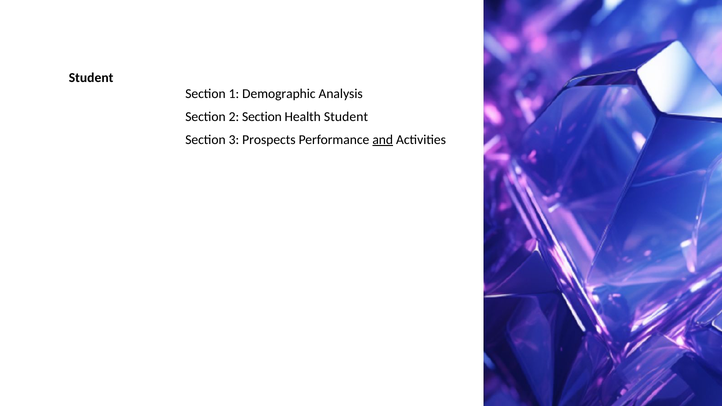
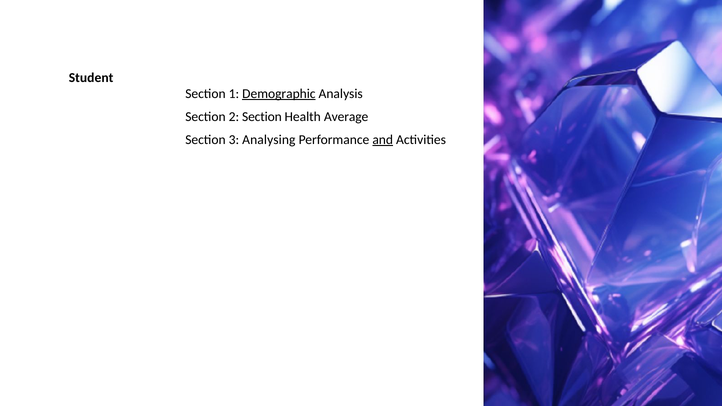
Demographic underline: none -> present (279, 94)
Health Student: Student -> Average (346, 117)
Prospects: Prospects -> Analysing (269, 140)
